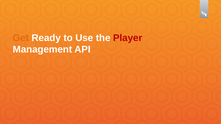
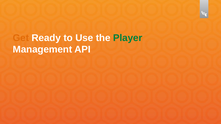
Player colour: red -> green (128, 38)
